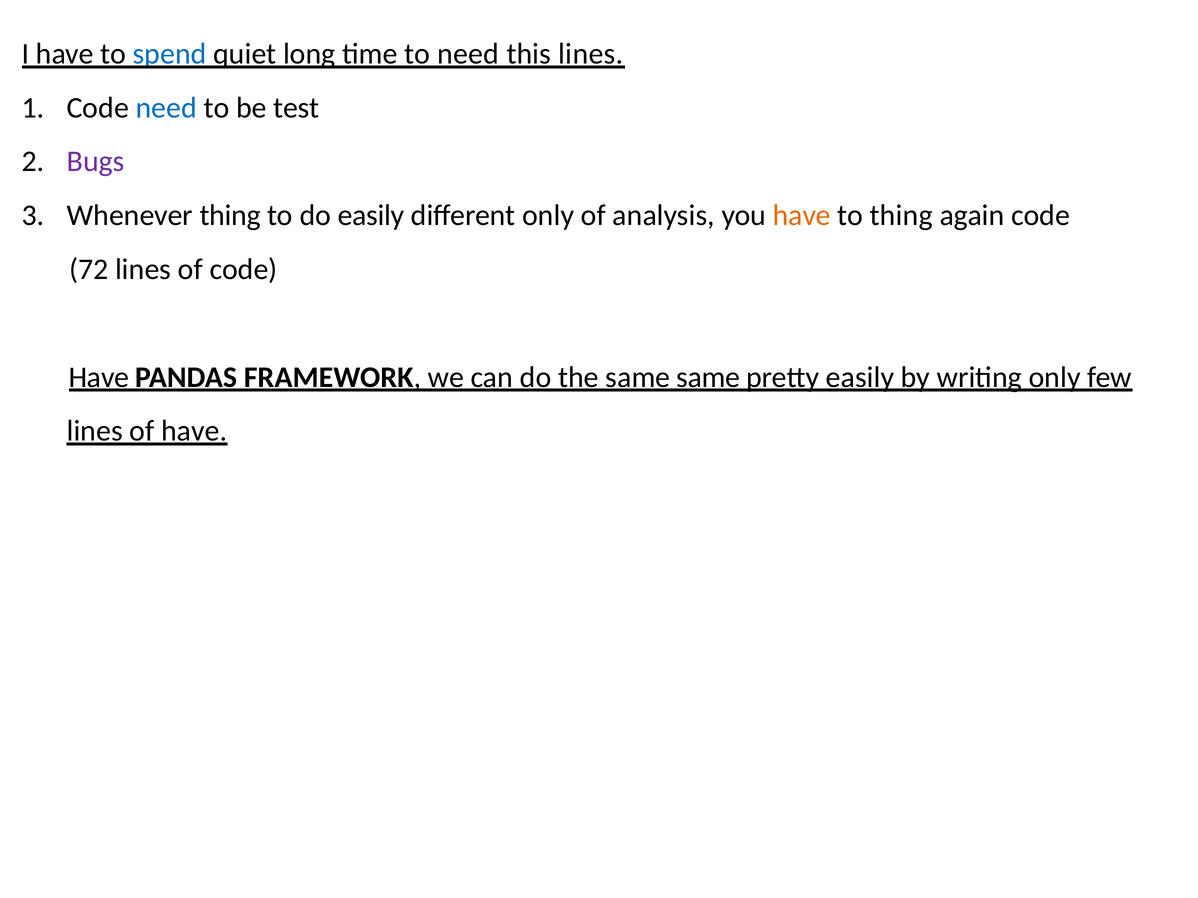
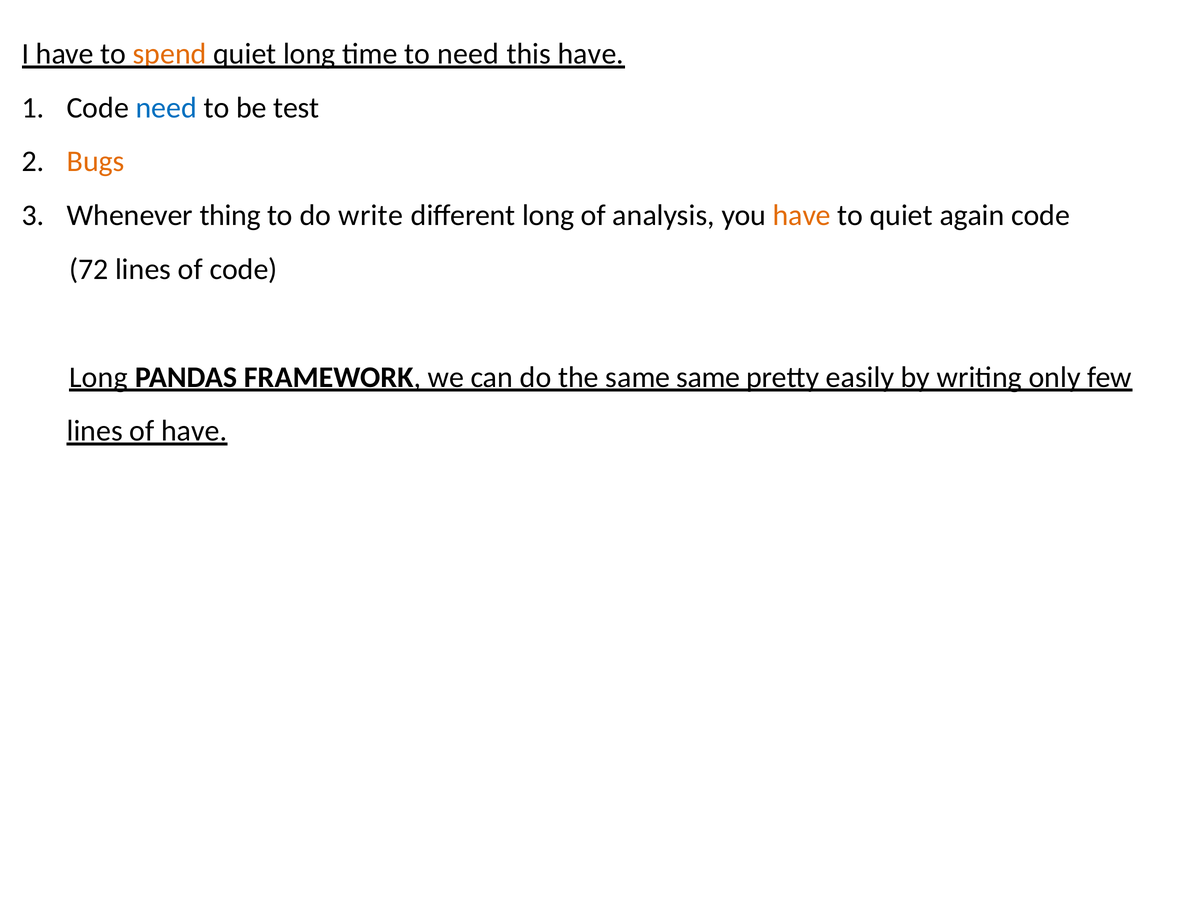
spend colour: blue -> orange (170, 54)
this lines: lines -> have (591, 54)
Bugs colour: purple -> orange (96, 162)
do easily: easily -> write (371, 216)
different only: only -> long (548, 216)
to thing: thing -> quiet (901, 216)
Have: Have -> Long (99, 377)
